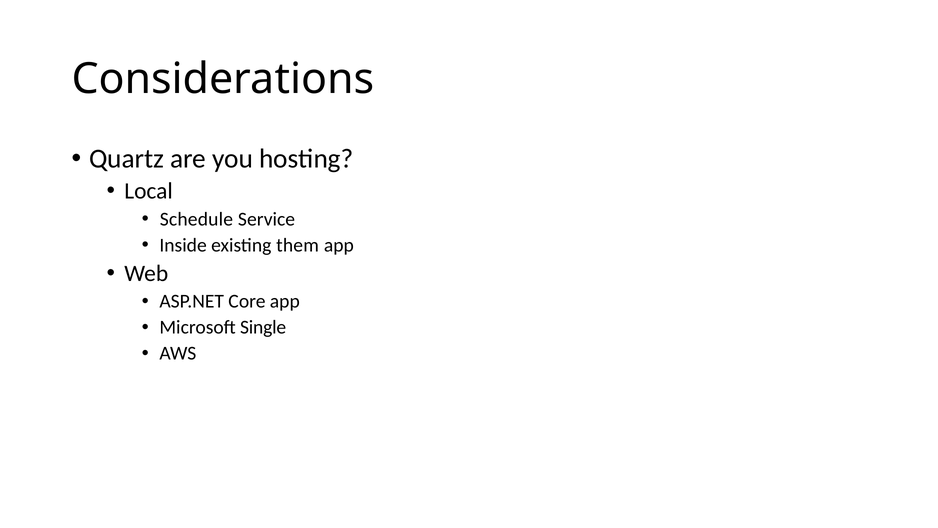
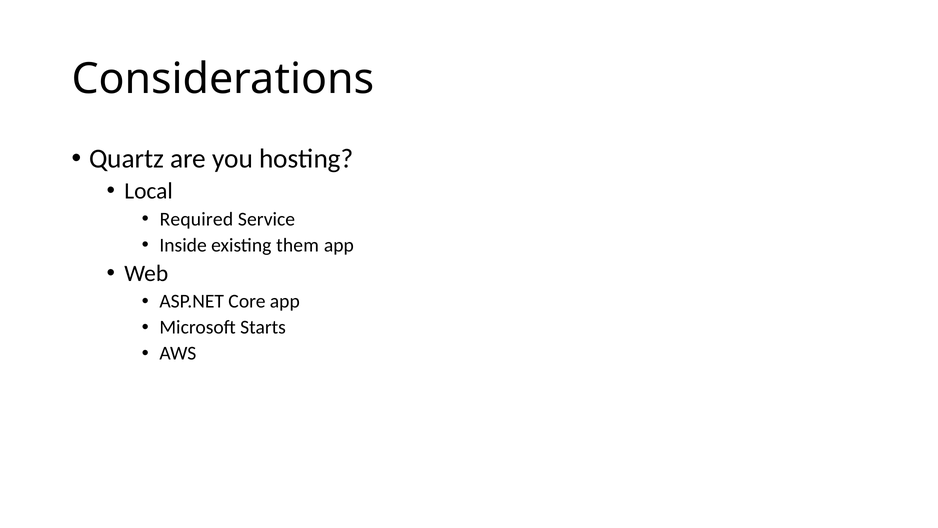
Schedule: Schedule -> Required (196, 219)
Single: Single -> Starts (263, 327)
